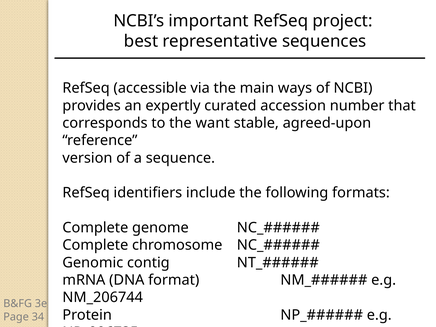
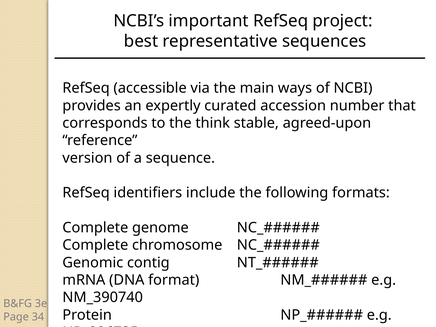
want: want -> think (213, 123)
NM_206744: NM_206744 -> NM_390740 (103, 297)
